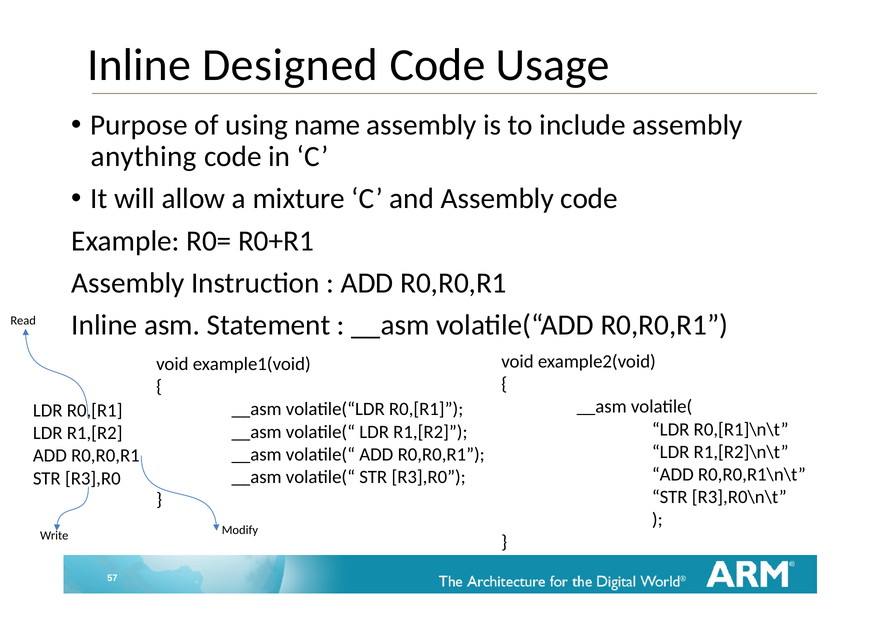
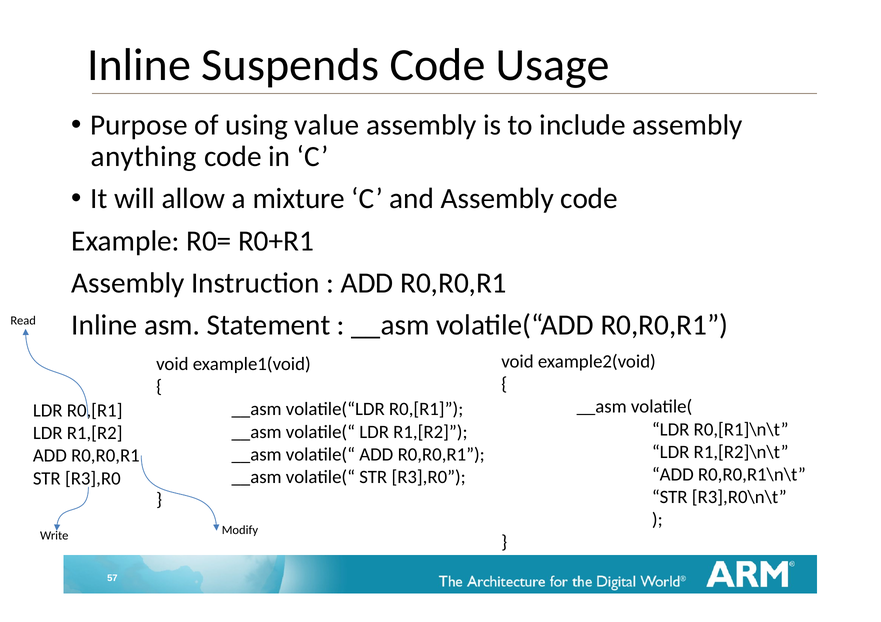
Designed: Designed -> Suspends (290, 65)
name: name -> value (327, 125)
